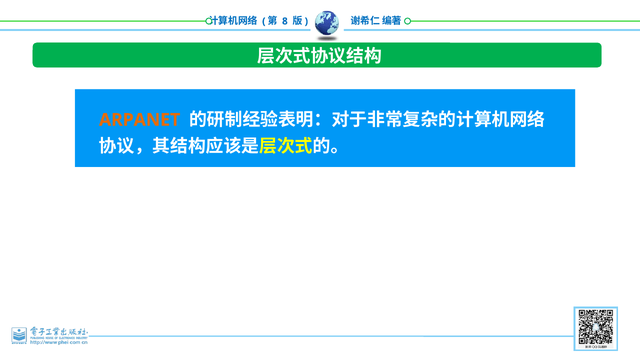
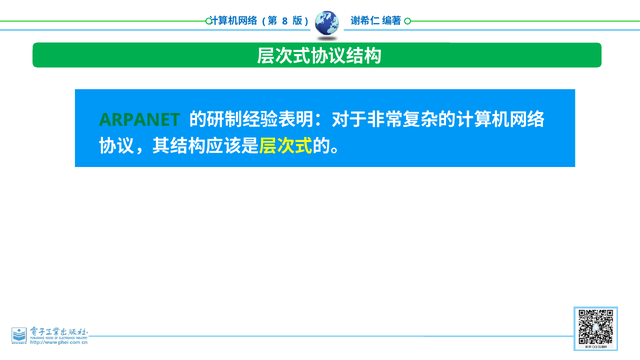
ARPANET colour: orange -> green (140, 120)
